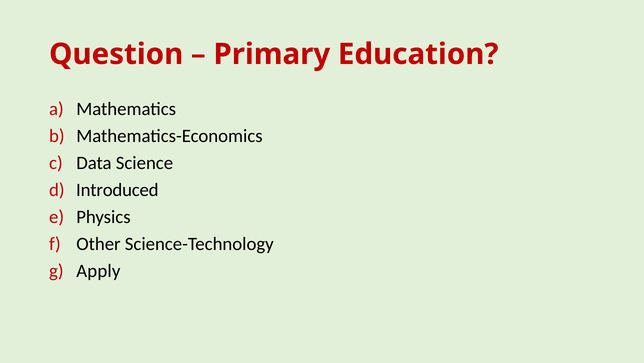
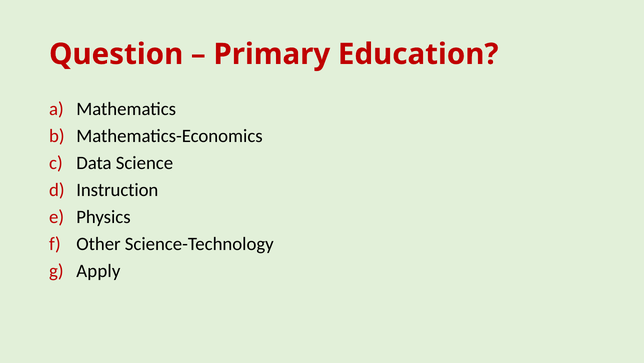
Introduced: Introduced -> Instruction (117, 190)
